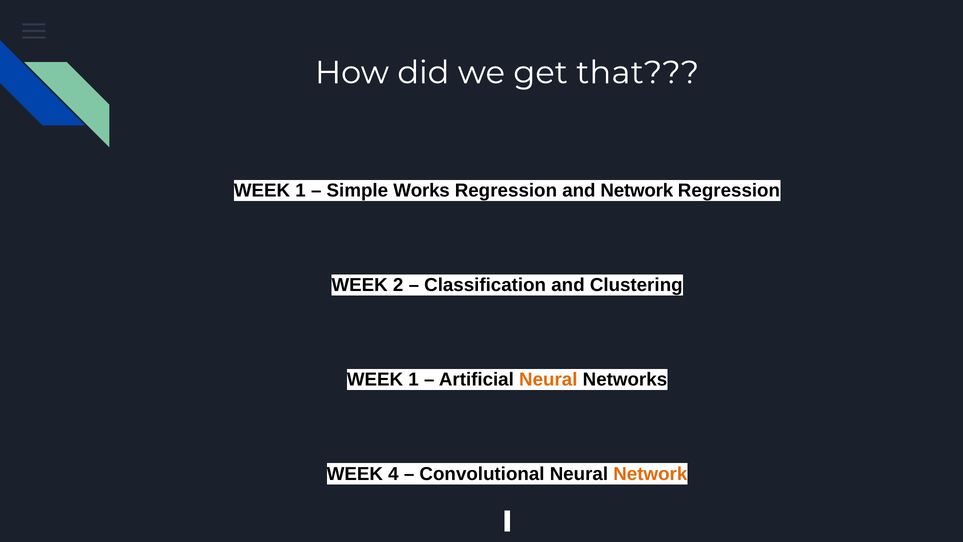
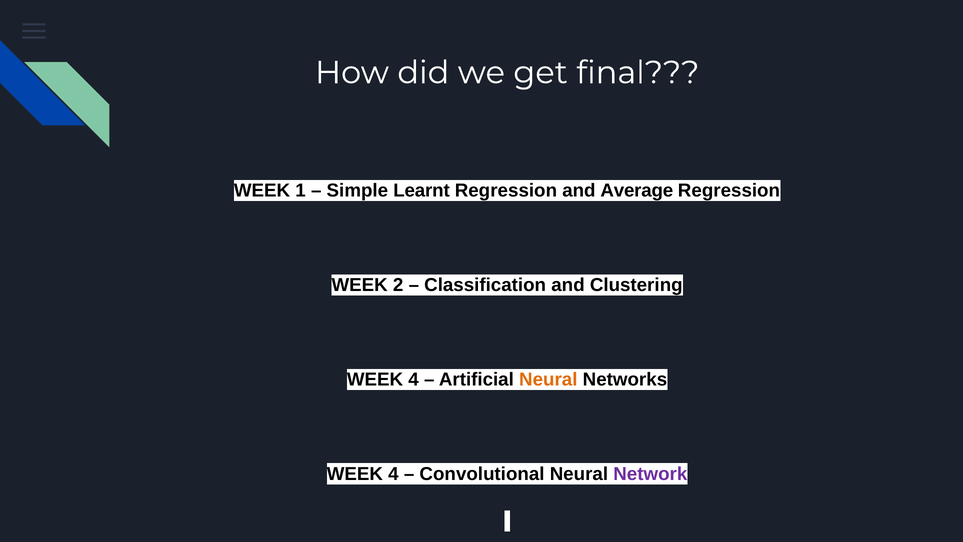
that: that -> final (638, 73)
Works: Works -> Learnt (422, 191)
and Network: Network -> Average (637, 191)
1: 1 -> 4 (414, 379)
Network colour: orange -> purple (650, 474)
